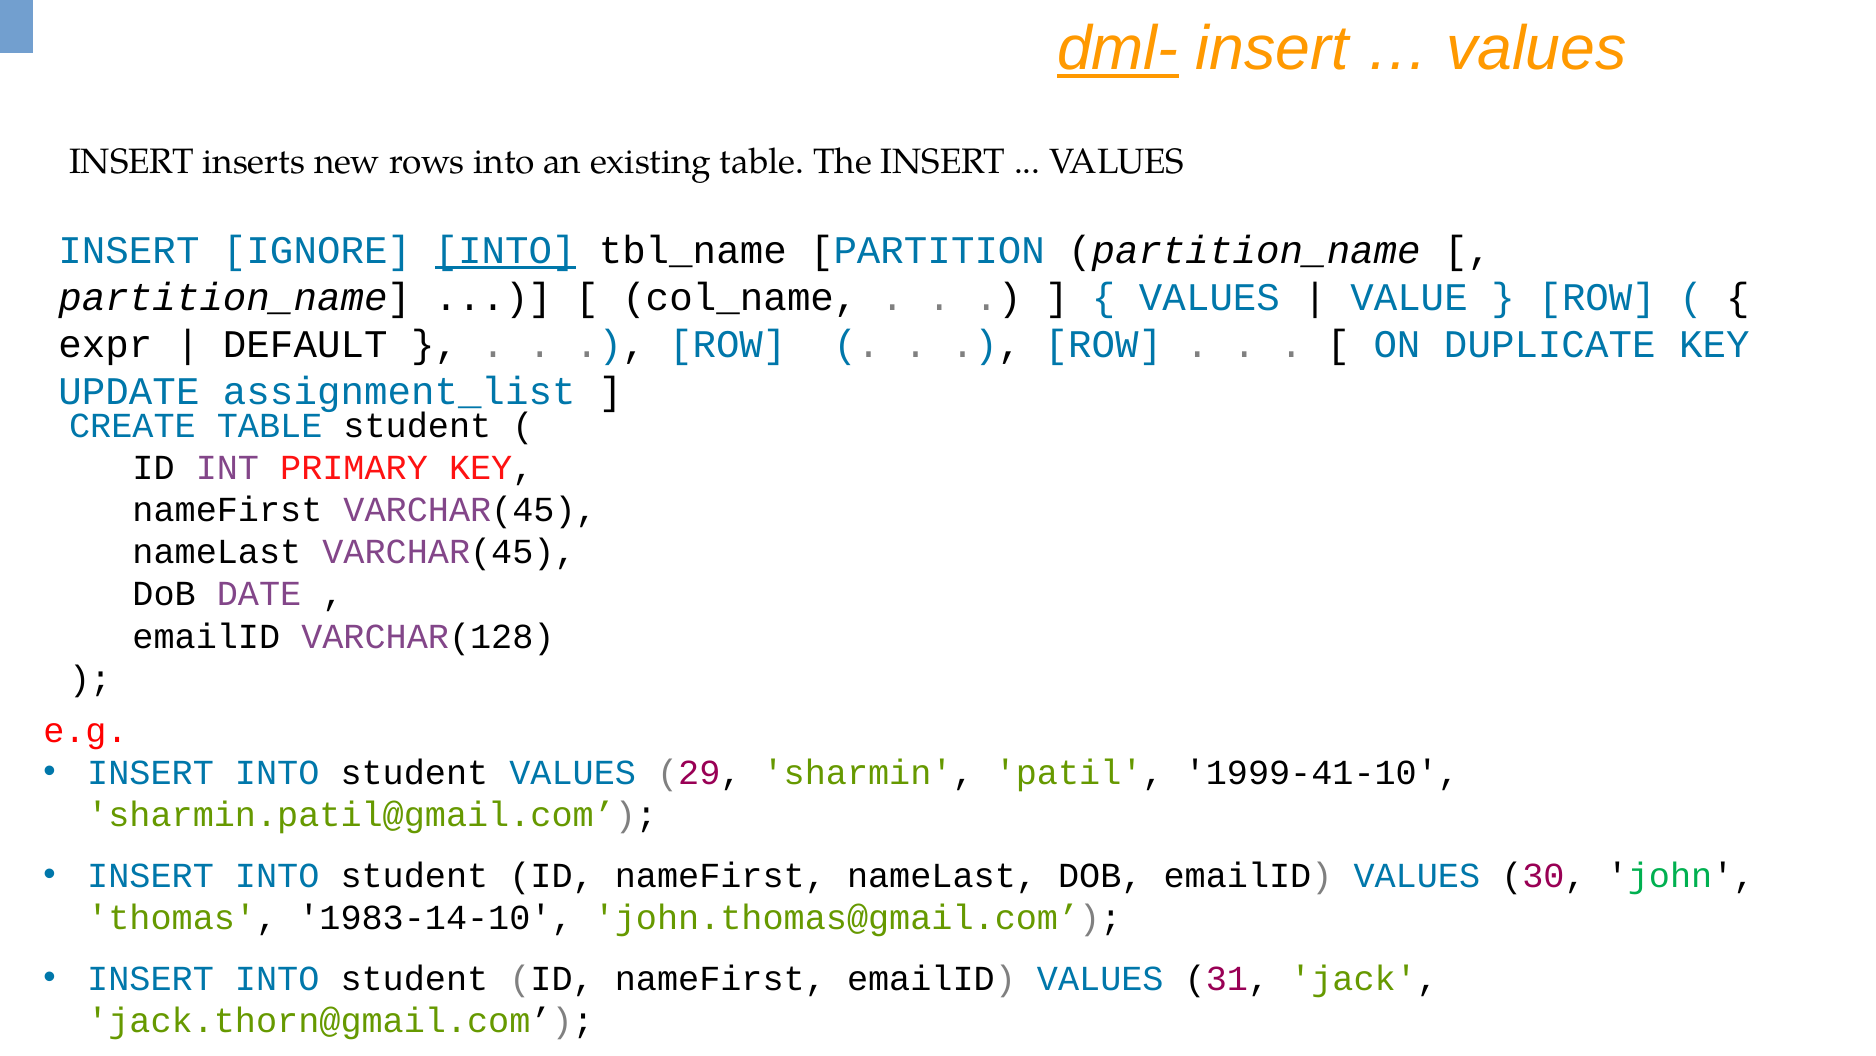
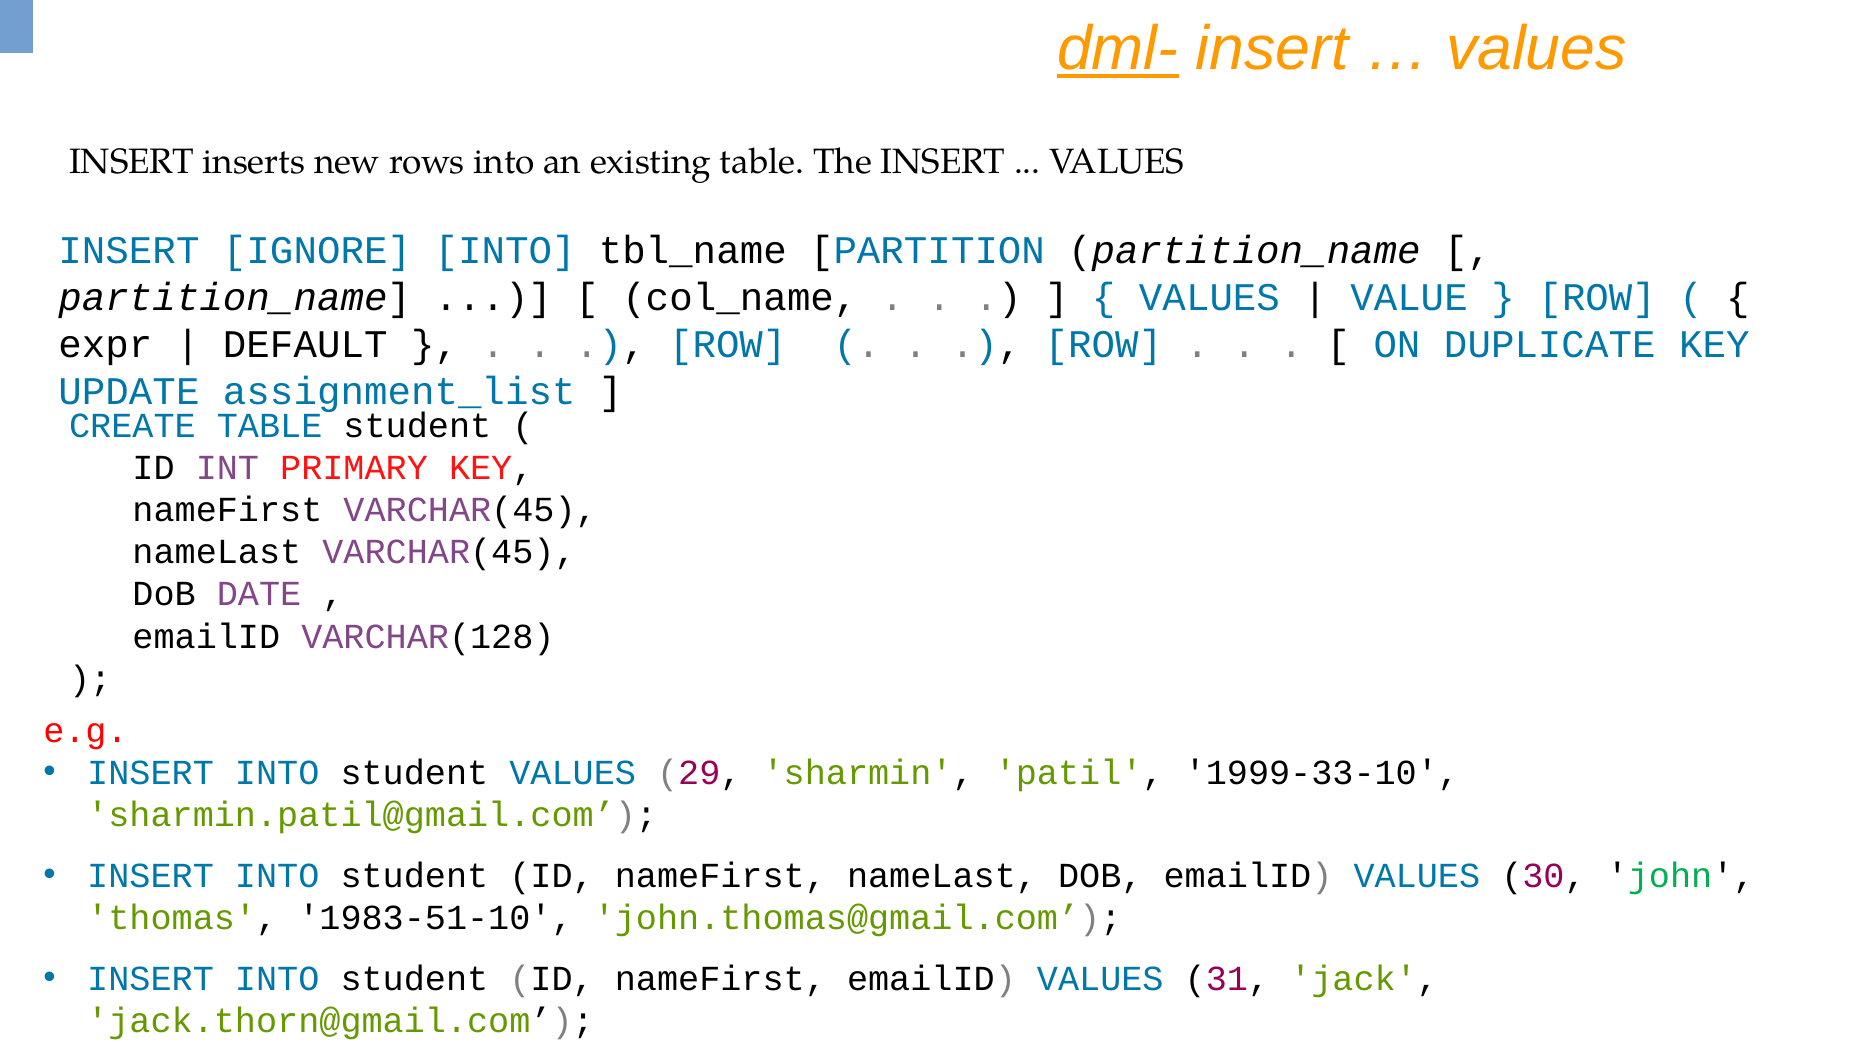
INTO underline: present -> none (505, 250)
1999-41-10: 1999-41-10 -> 1999-33-10 (1322, 772)
1983-14-10: 1983-14-10 -> 1983-51-10 (435, 917)
